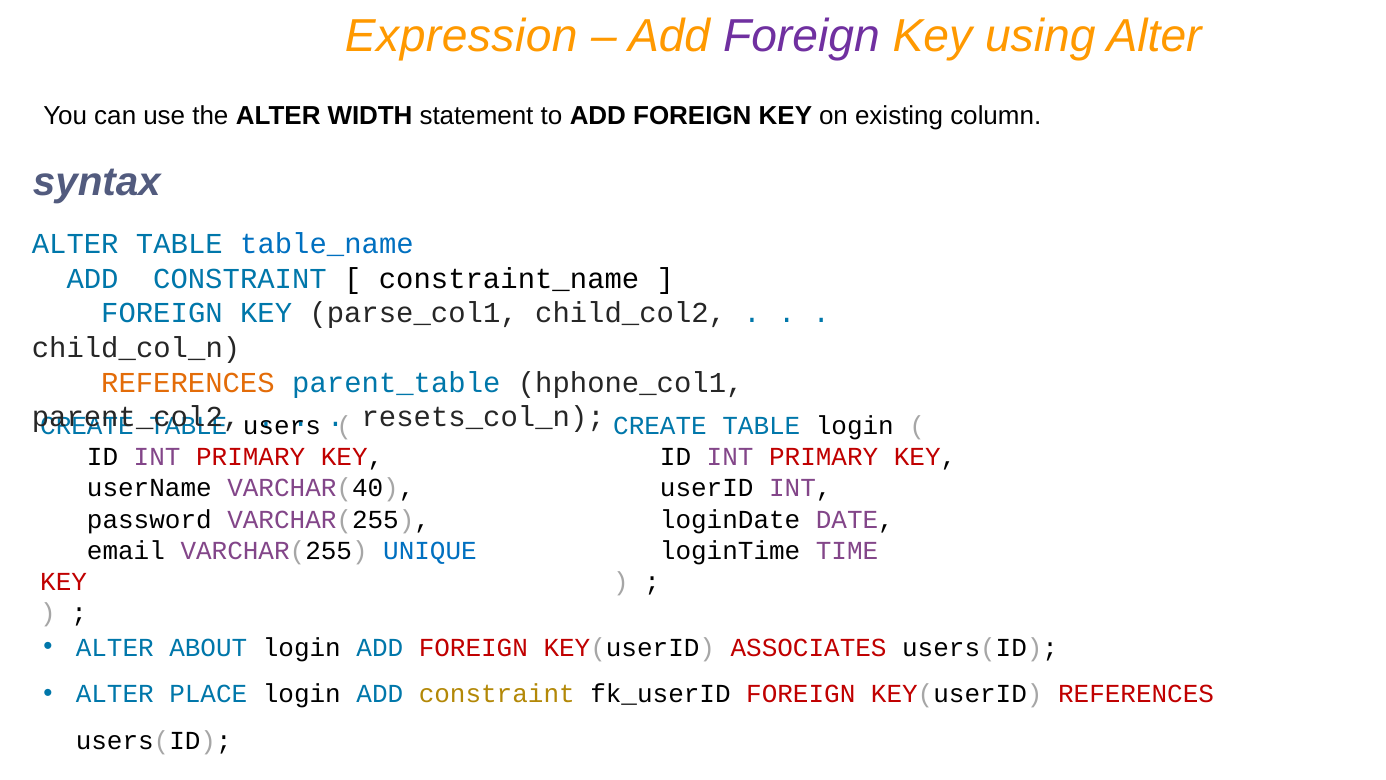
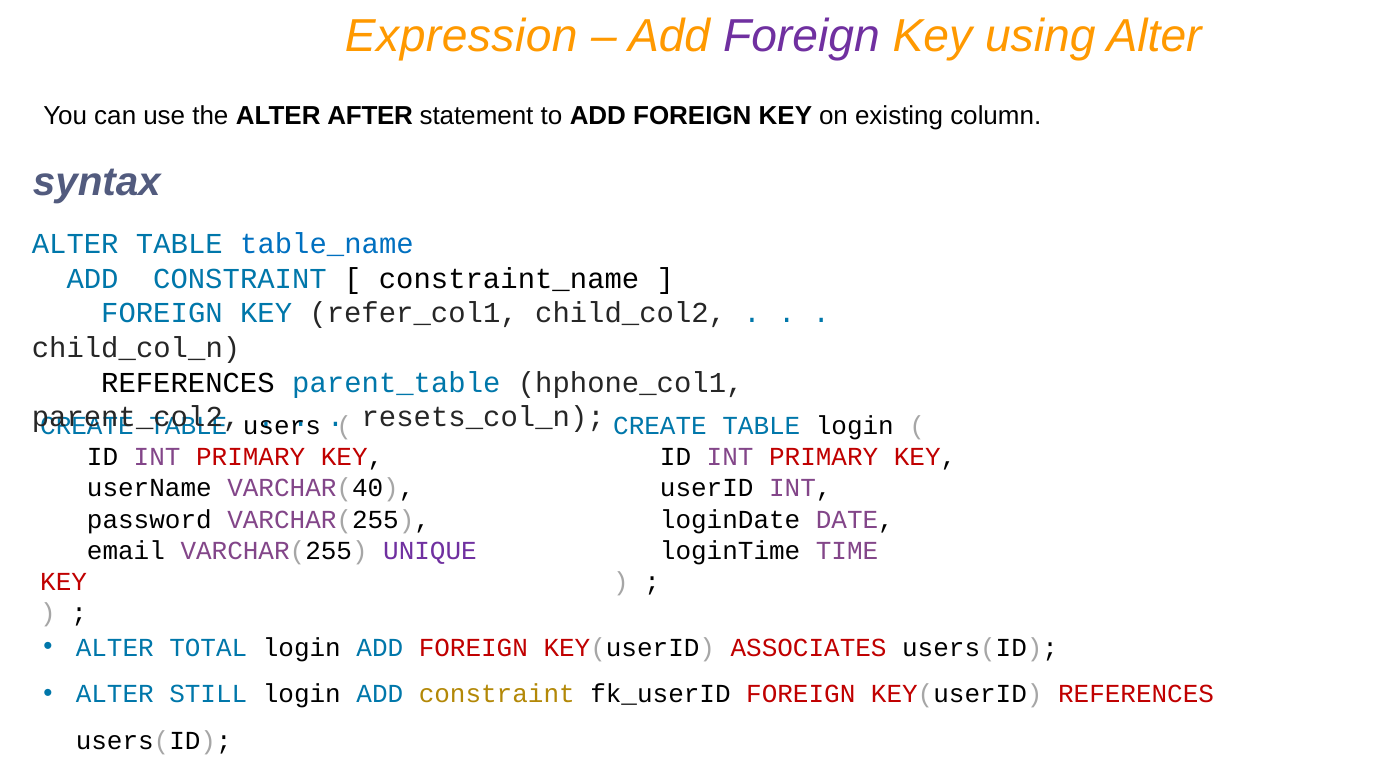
WIDTH: WIDTH -> AFTER (370, 115)
parse_col1: parse_col1 -> refer_col1 (414, 313)
REFERENCES colour: orange -> black (188, 382)
UNIQUE colour: blue -> purple (430, 550)
ABOUT: ABOUT -> TOTAL (208, 647)
PLACE: PLACE -> STILL (208, 694)
